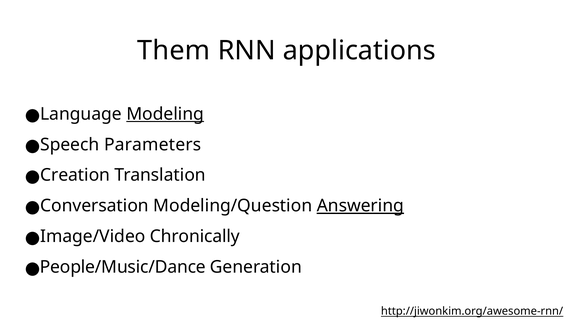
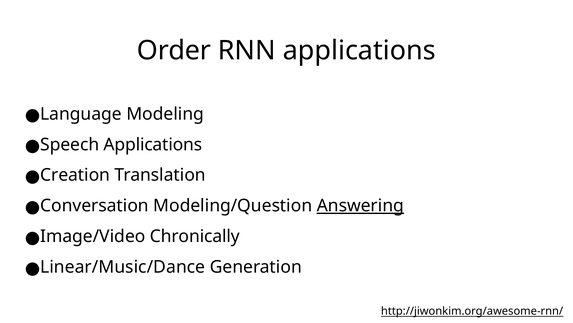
Them: Them -> Order (174, 51)
Modeling underline: present -> none (165, 114)
Speech Parameters: Parameters -> Applications (153, 144)
People/Music/Dance: People/Music/Dance -> Linear/Music/Dance (123, 266)
